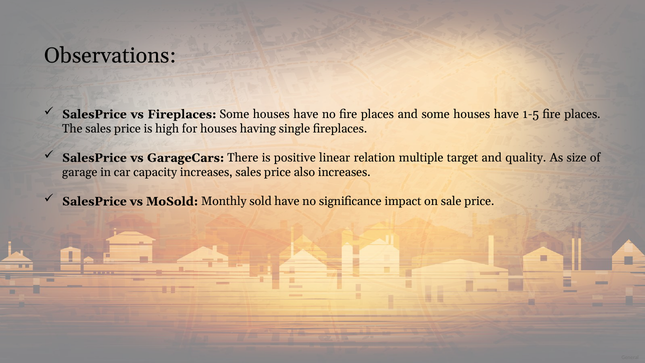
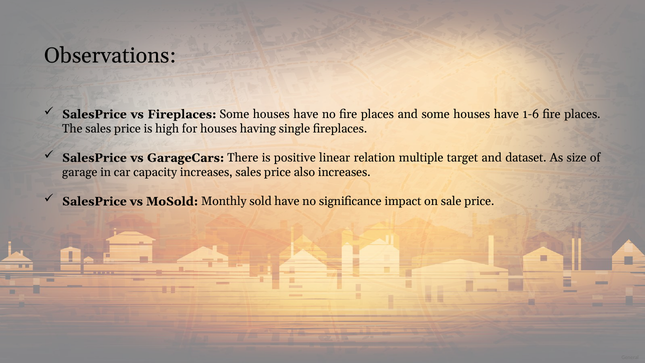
1-5: 1-5 -> 1-6 (531, 114)
quality: quality -> dataset (526, 158)
